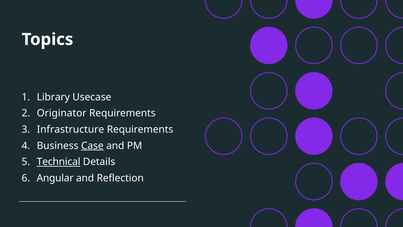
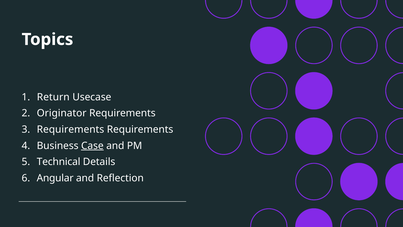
Library: Library -> Return (53, 97)
Infrastructure: Infrastructure -> Requirements (70, 129)
Technical underline: present -> none (59, 162)
